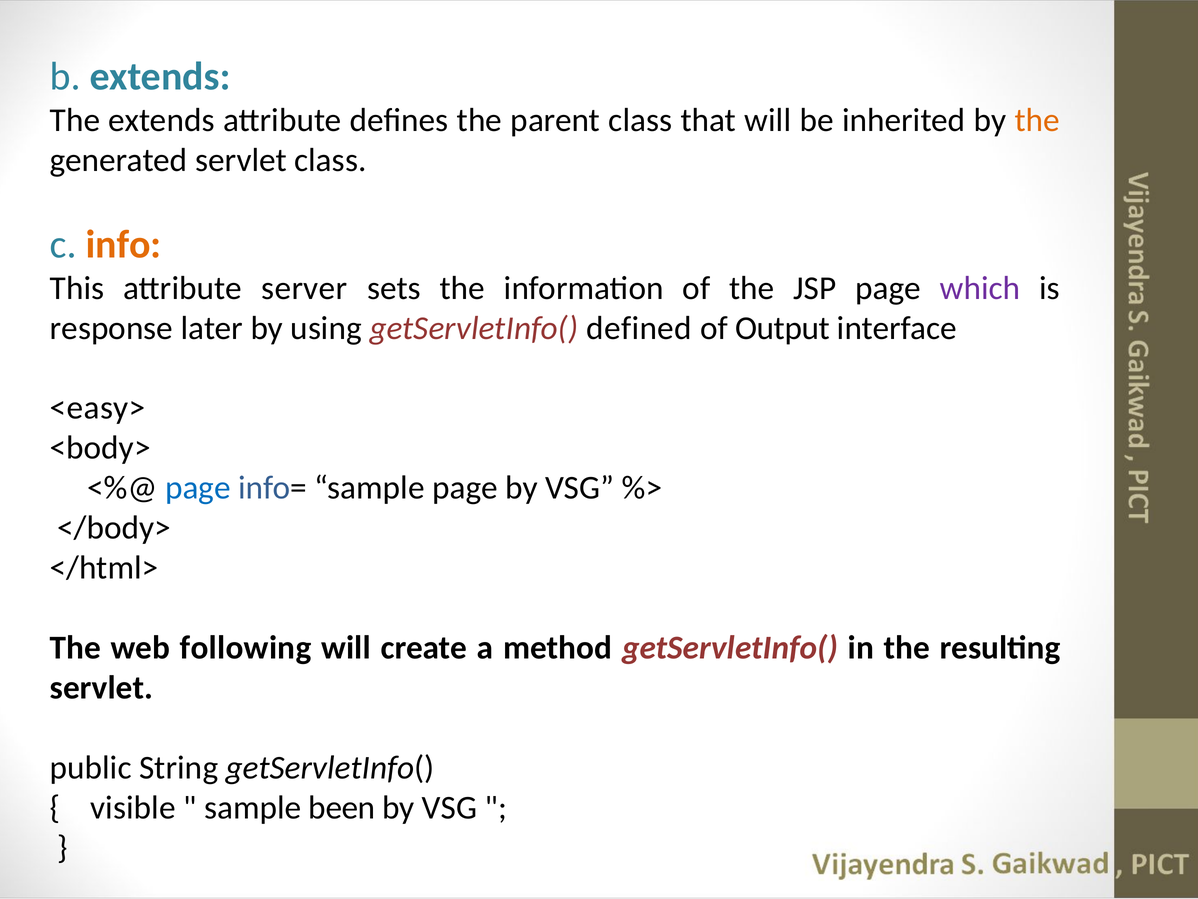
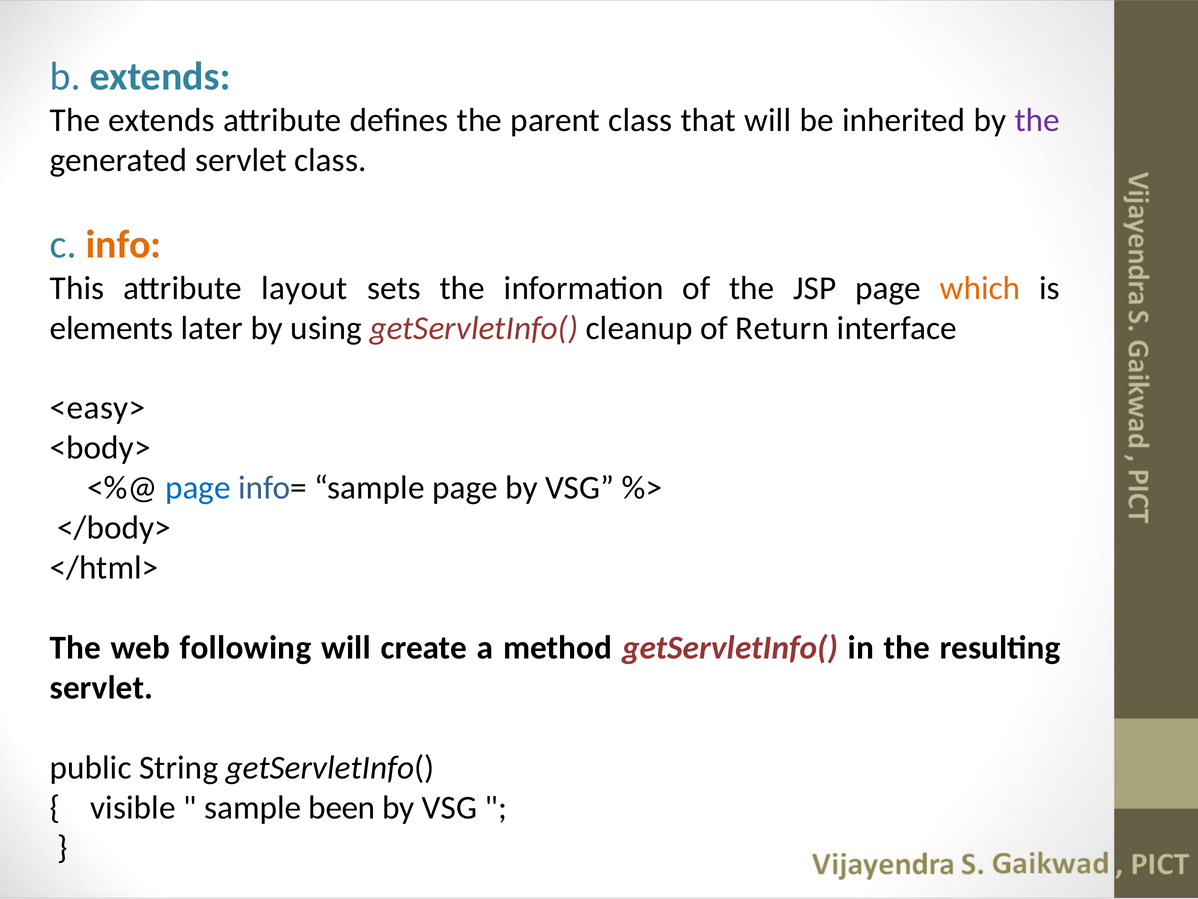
the colour: orange -> purple (1037, 120)
server: server -> layout (304, 288)
which colour: purple -> orange (980, 288)
response: response -> elements (112, 328)
defined: defined -> cleanup (639, 328)
Output: Output -> Return (782, 328)
